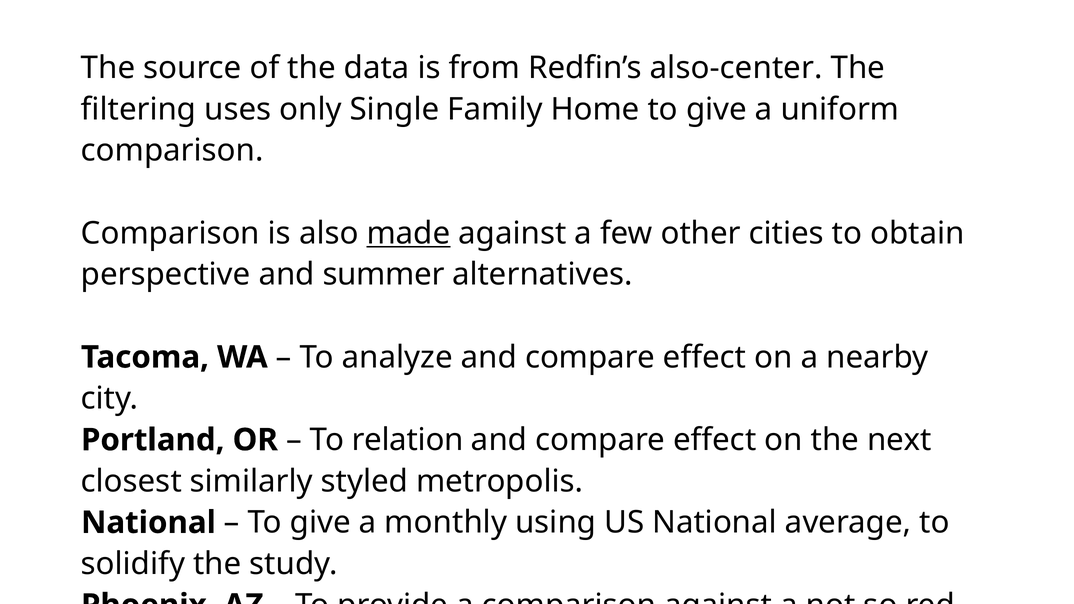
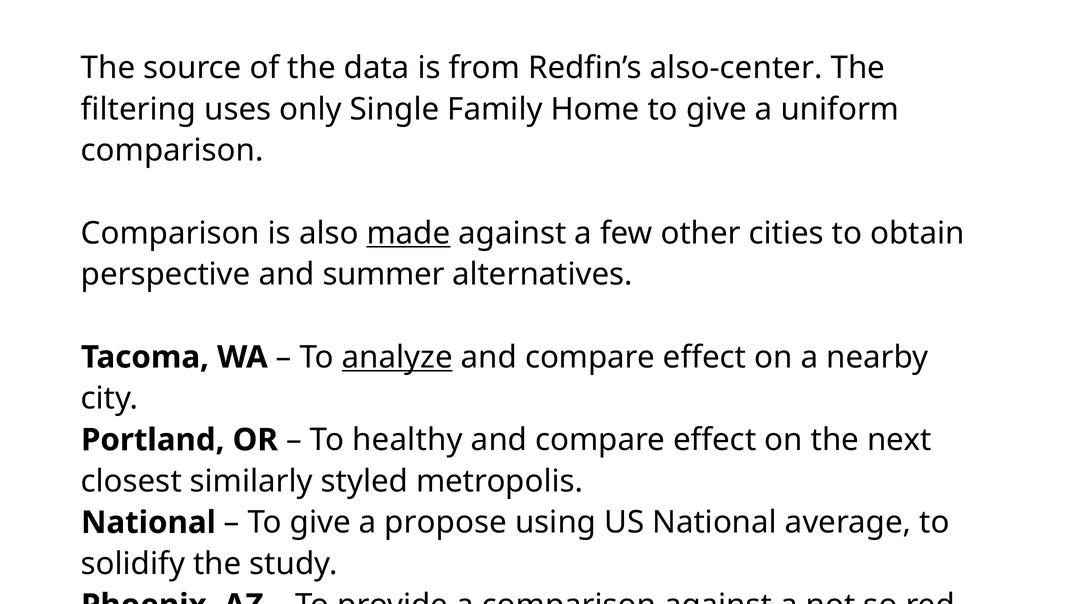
analyze underline: none -> present (397, 357)
relation: relation -> healthy (407, 440)
monthly: monthly -> propose (446, 523)
